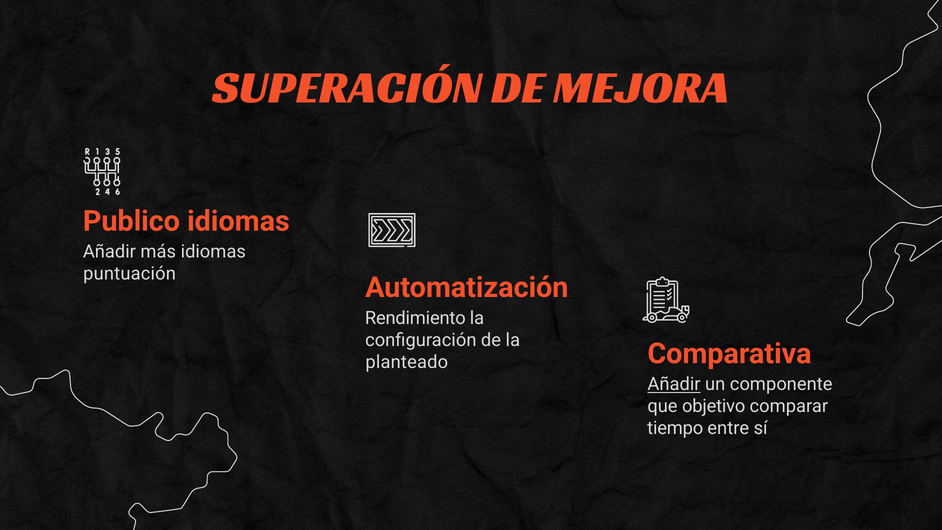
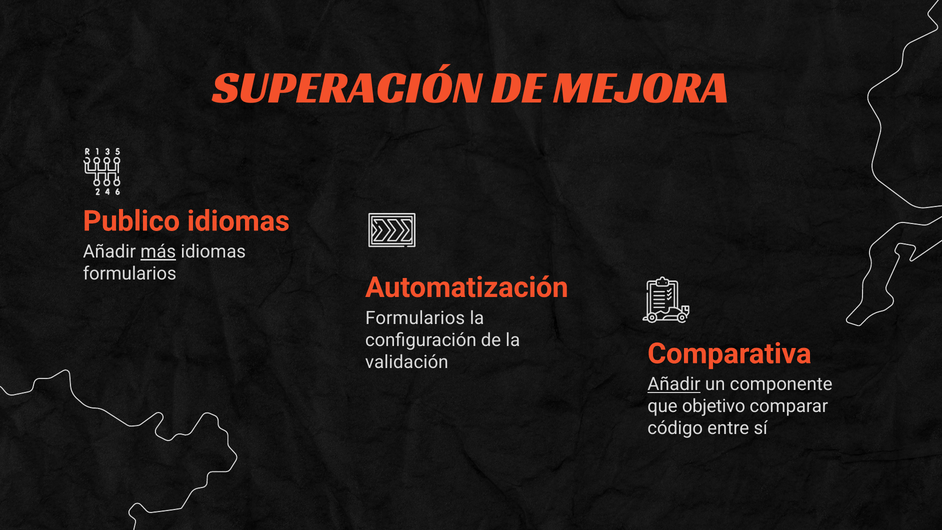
más underline: none -> present (158, 252)
puntuación: puntuación -> formularios (130, 274)
Rendimiento: Rendimiento -> Formularios (415, 318)
planteado: planteado -> validación (407, 362)
tiempo: tiempo -> código (675, 428)
